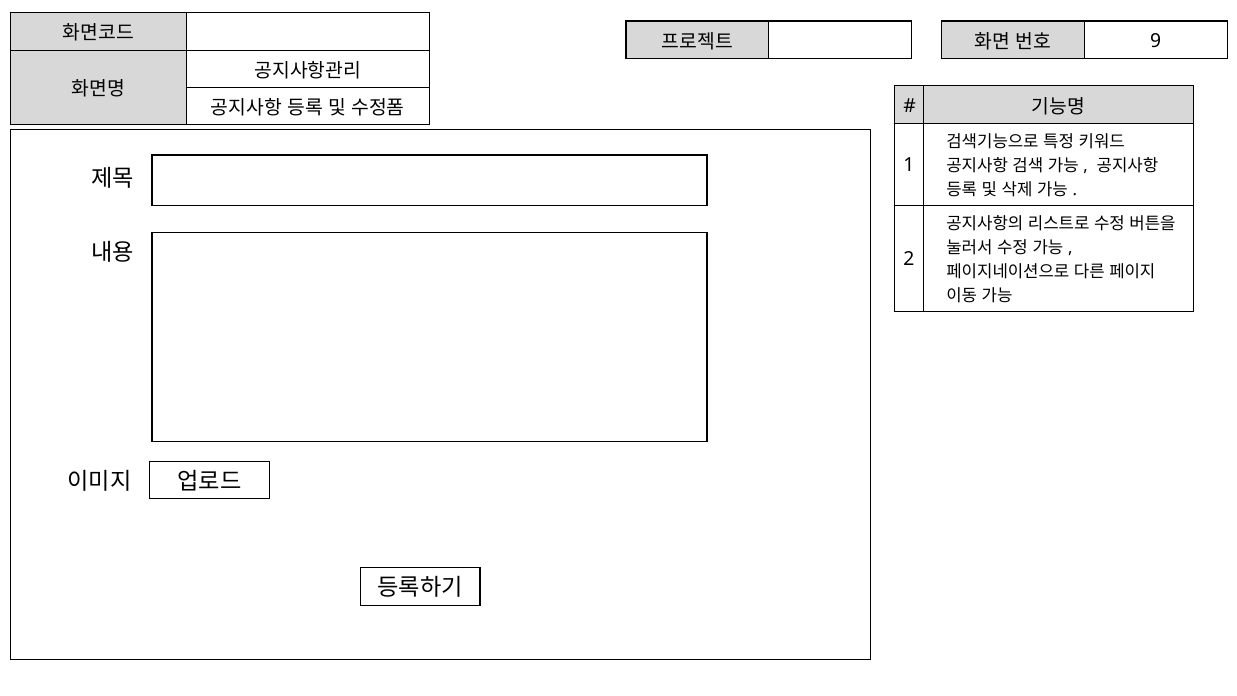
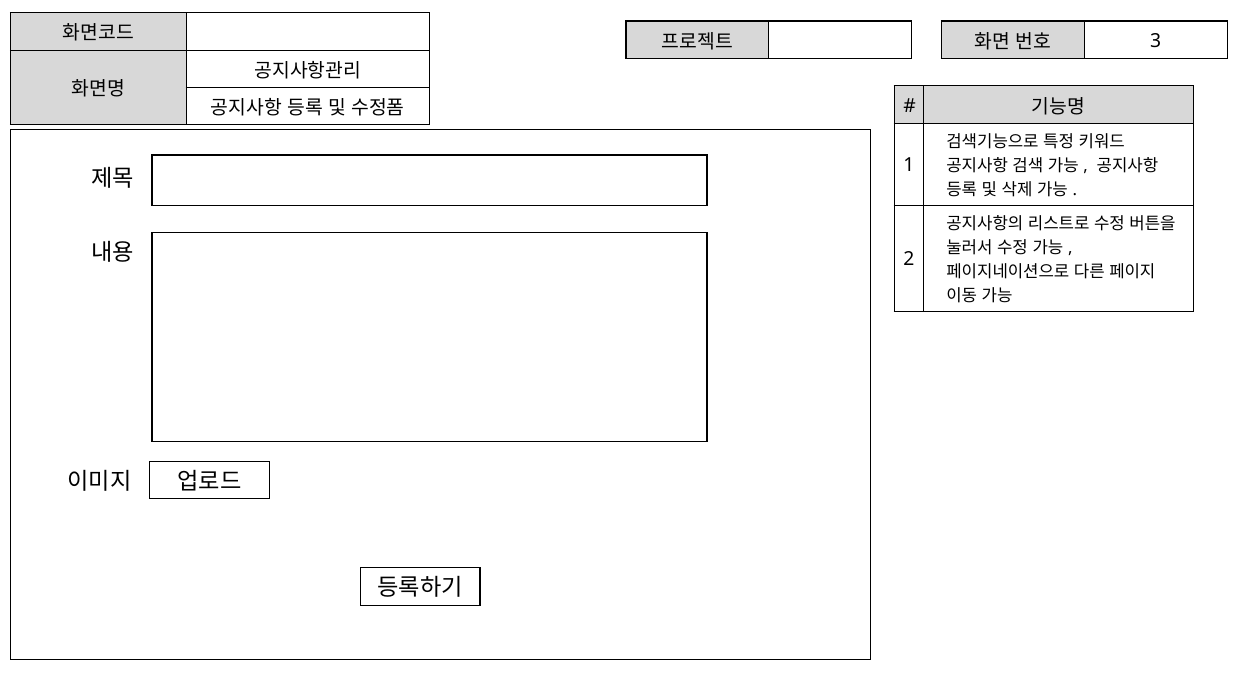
9: 9 -> 3 (1156, 41)
